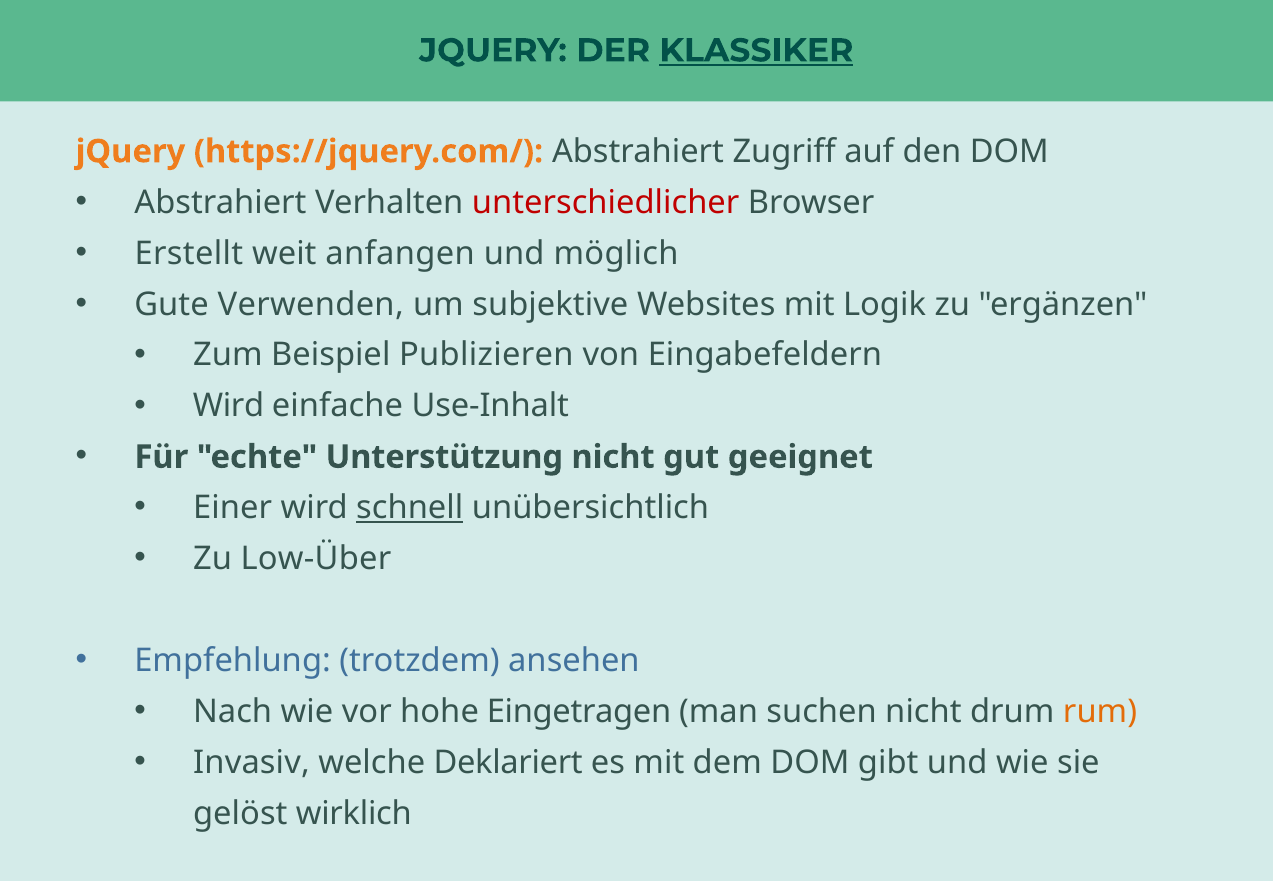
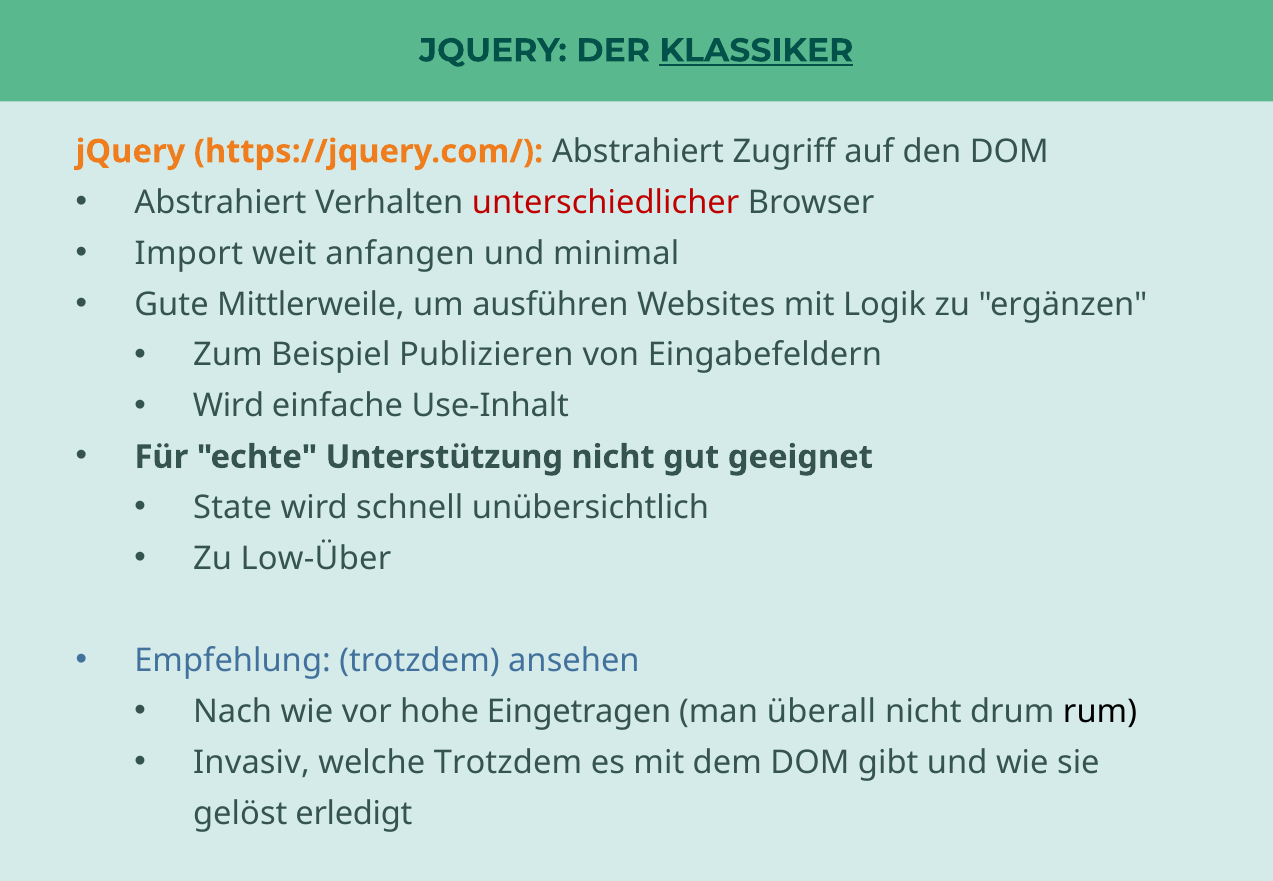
Erstellt: Erstellt -> Import (189, 253)
möglich: möglich -> minimal (616, 253)
Verwenden: Verwenden -> Mittlerweile (311, 304)
subjektive: subjektive -> ausführen (550, 304)
Einer: Einer -> State (233, 508)
schnell underline: present -> none (410, 508)
suchen: suchen -> überall (821, 712)
rum colour: orange -> black (1100, 712)
welche Deklariert: Deklariert -> Trotzdem (508, 763)
wirklich: wirklich -> erledigt (354, 814)
